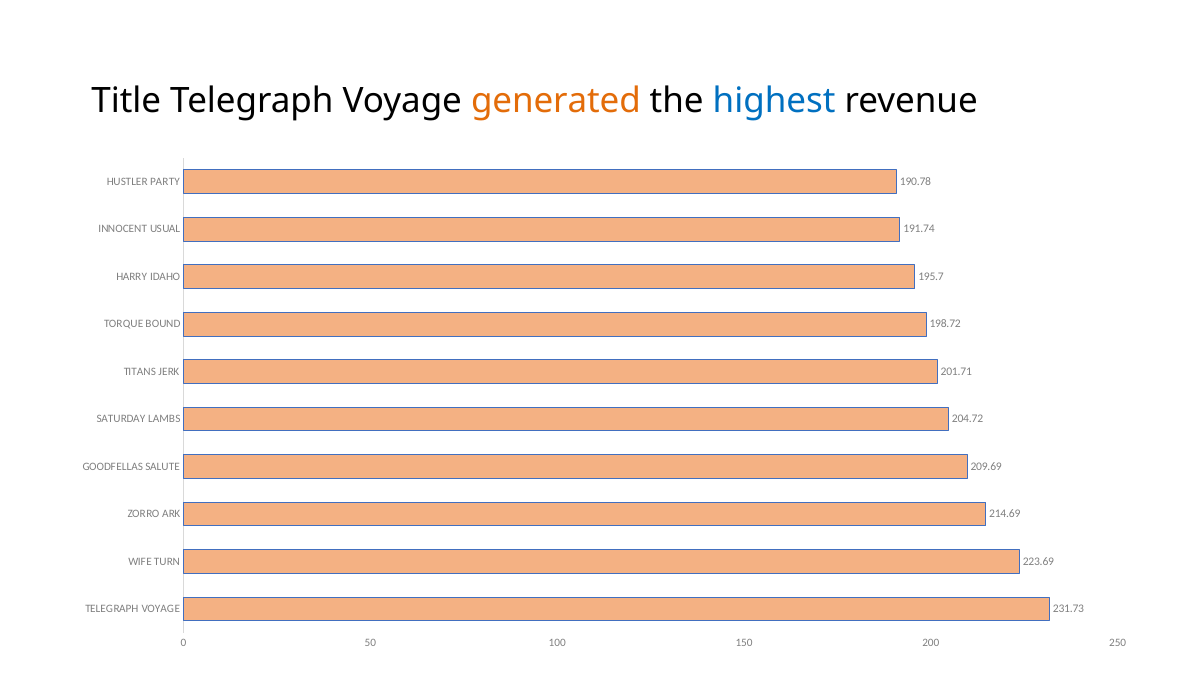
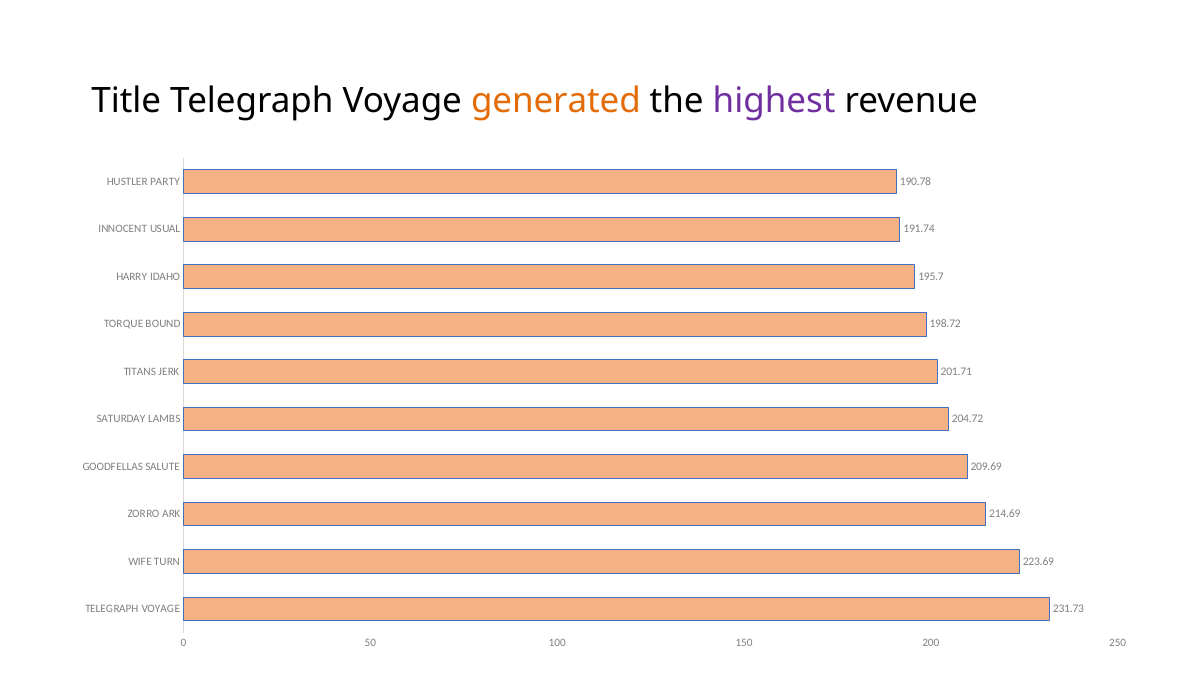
highest colour: blue -> purple (774, 101)
